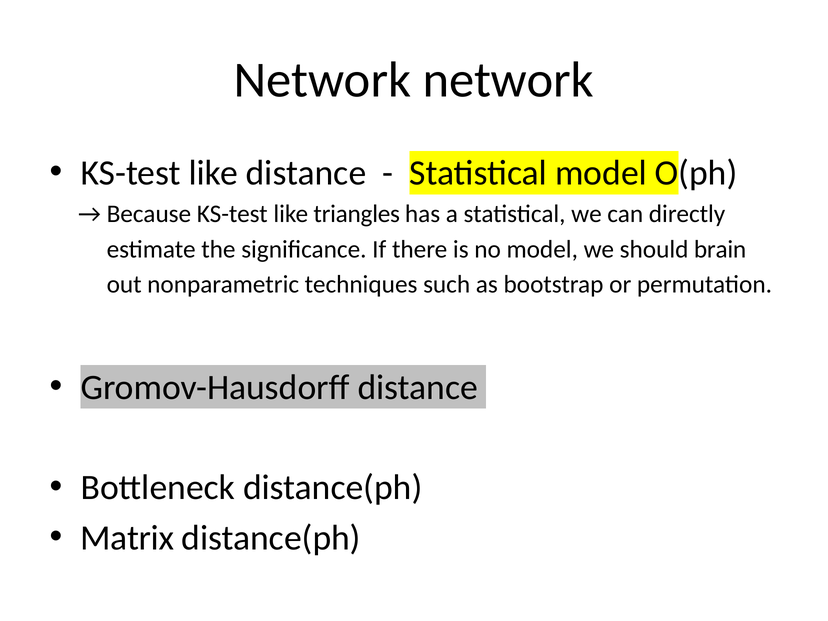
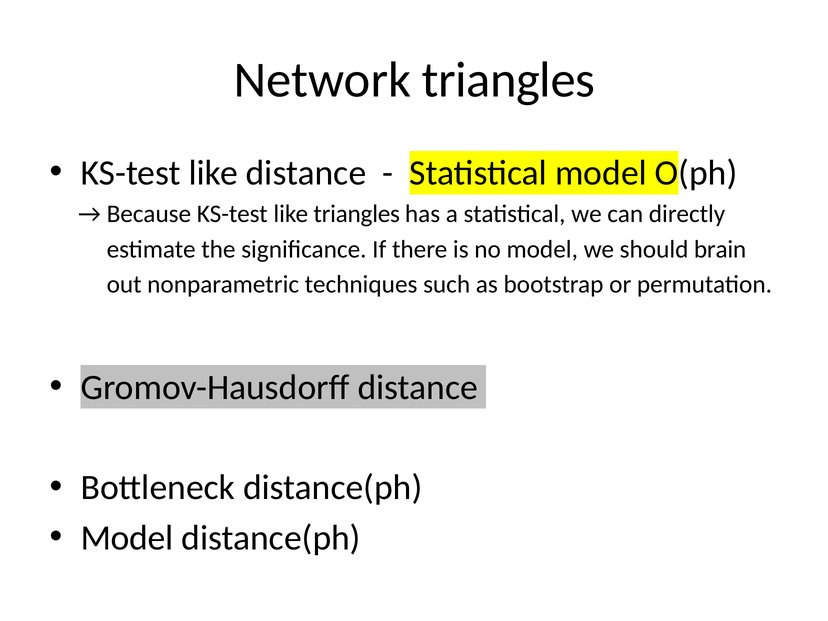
Network network: network -> triangles (508, 80)
Matrix: Matrix -> Model (127, 538)
